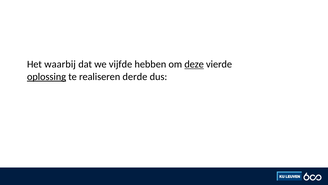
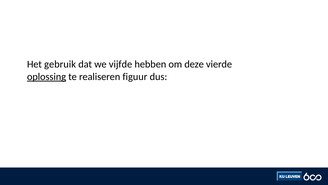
waarbij: waarbij -> gebruik (60, 64)
deze underline: present -> none (194, 64)
derde: derde -> figuur (135, 76)
